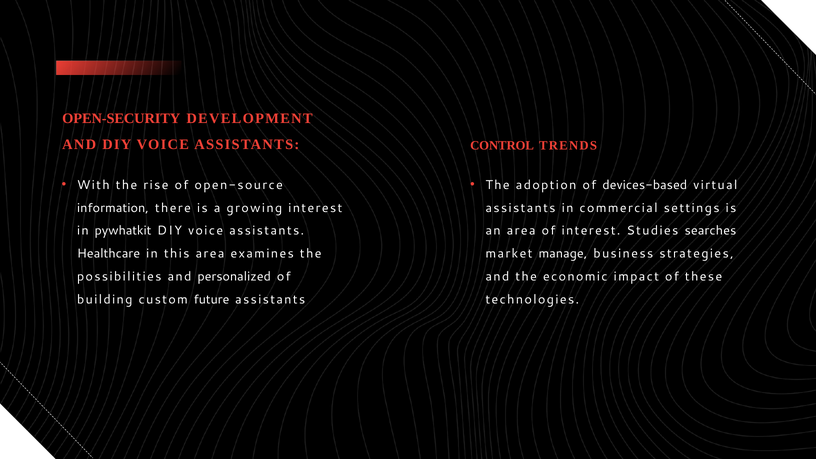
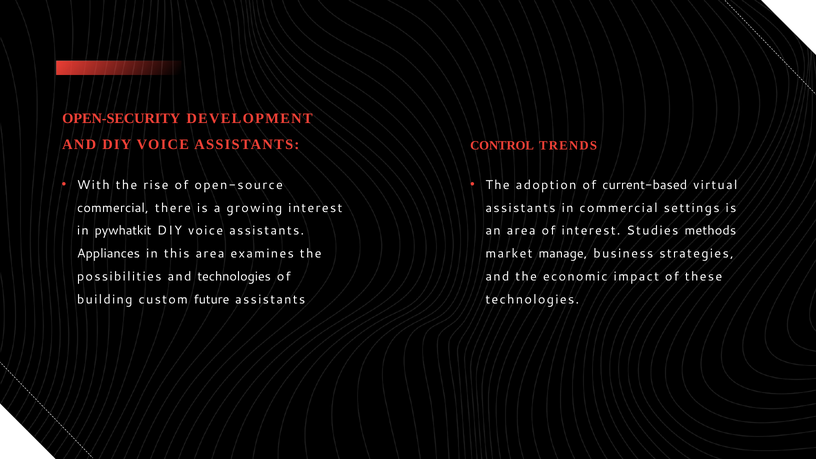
devices-based: devices-based -> current-based (645, 185)
information: information -> commercial (113, 208)
searches: searches -> methods (710, 231)
Healthcare: Healthcare -> Appliances (109, 254)
and personalized: personalized -> technologies (234, 277)
